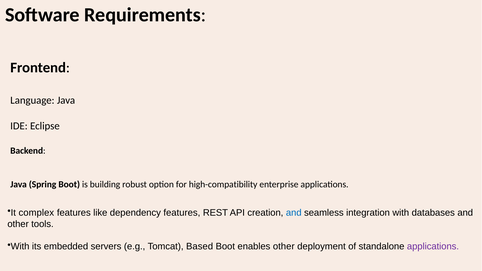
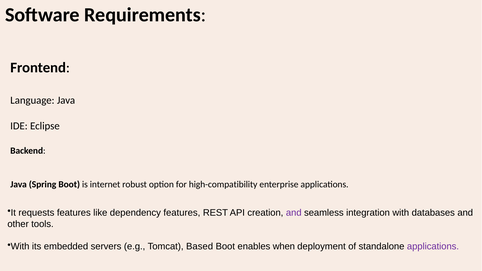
building: building -> internet (105, 185)
complex: complex -> requests (36, 213)
and colour: blue -> purple (294, 213)
enables other: other -> when (284, 247)
